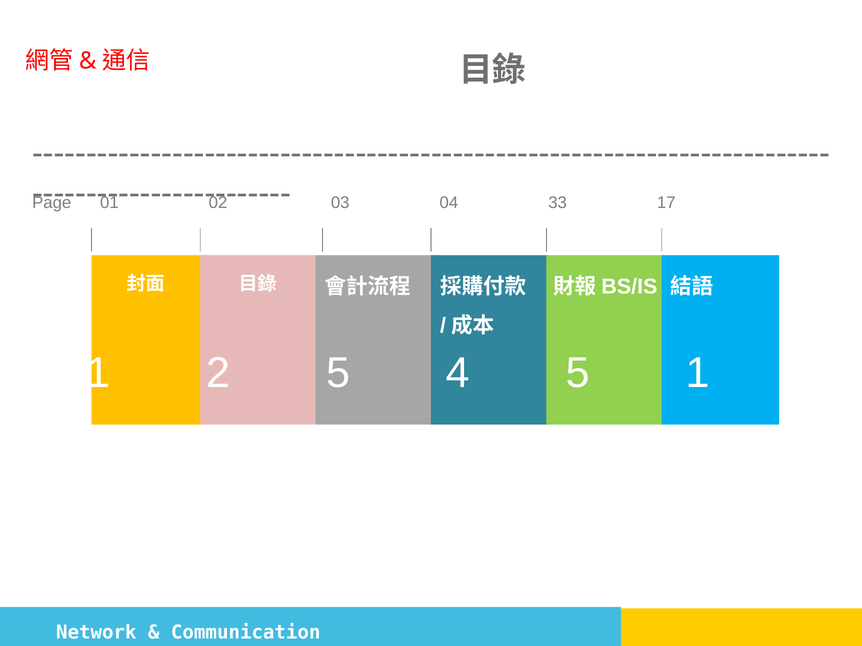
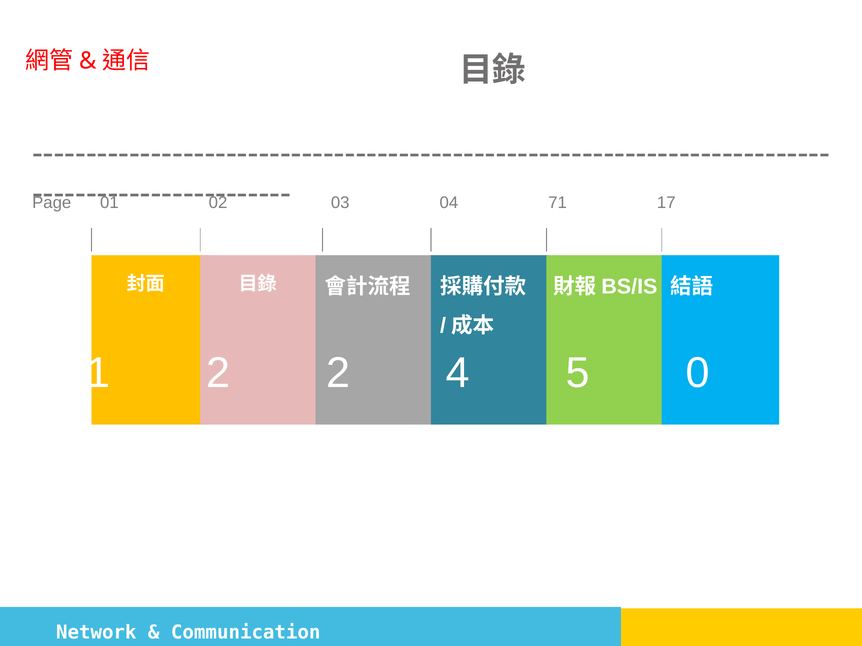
33: 33 -> 71 (558, 203)
2 5: 5 -> 2 (338, 373)
5 1: 1 -> 0 (698, 373)
